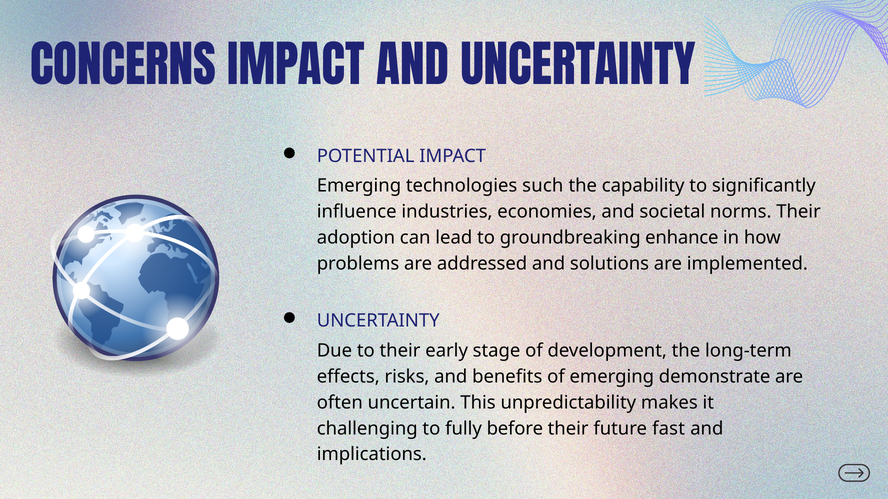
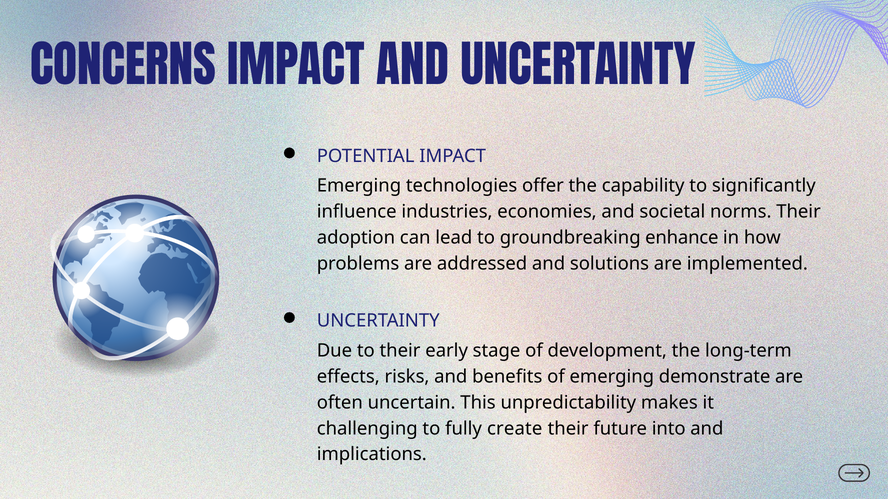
such: such -> offer (543, 186)
before: before -> create (515, 429)
fast: fast -> into (669, 429)
